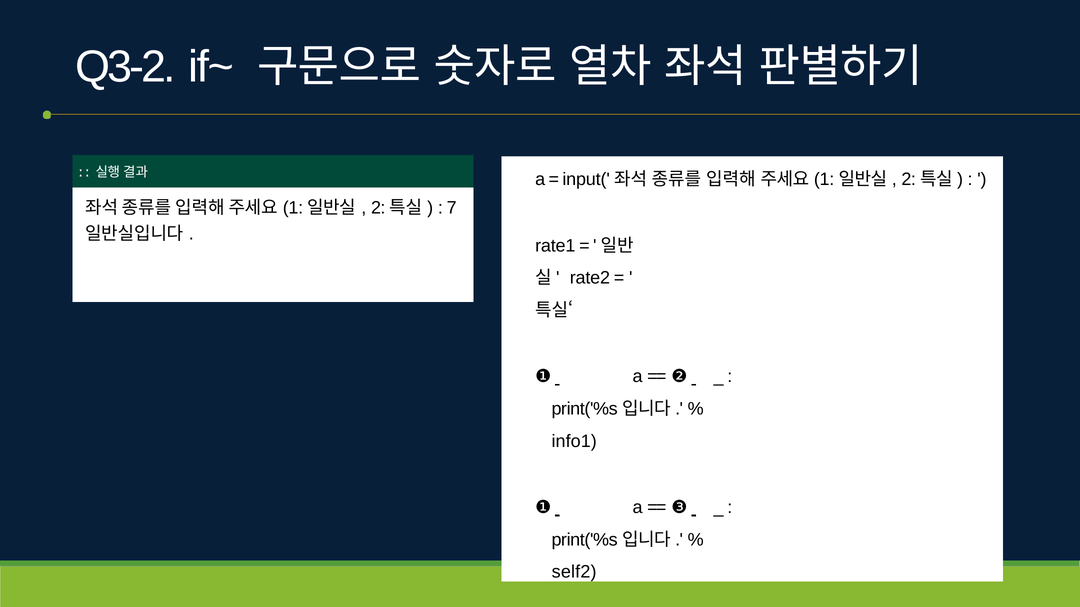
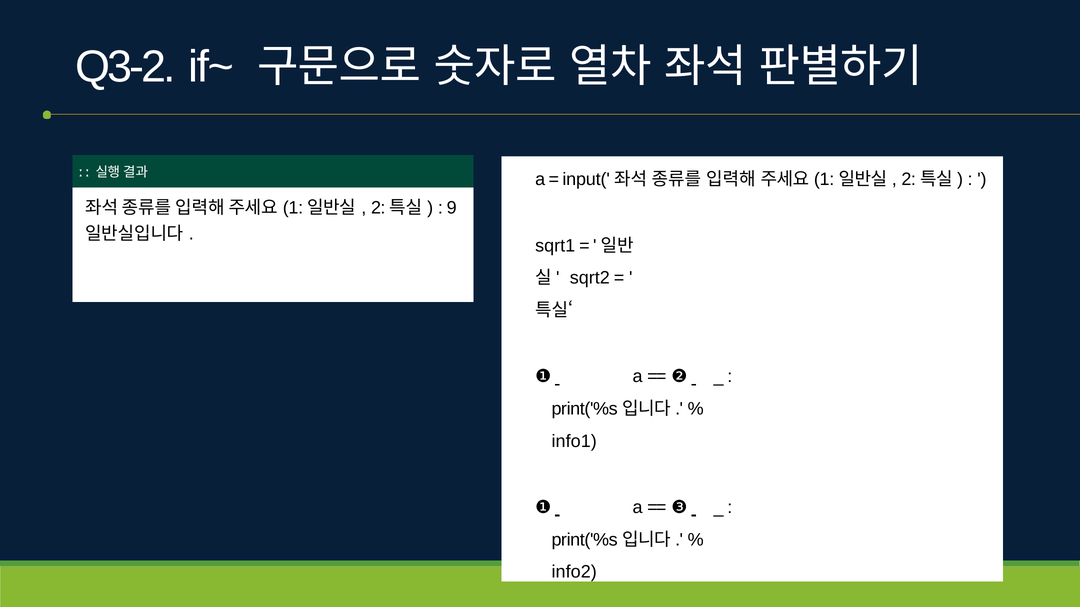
7: 7 -> 9 (452, 208)
rate1: rate1 -> sqrt1 (555, 246)
rate2: rate2 -> sqrt2 (590, 278)
self2: self2 -> info2 (574, 572)
